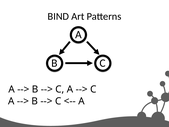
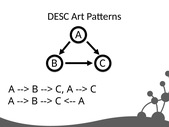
BIND: BIND -> DESC (58, 16)
